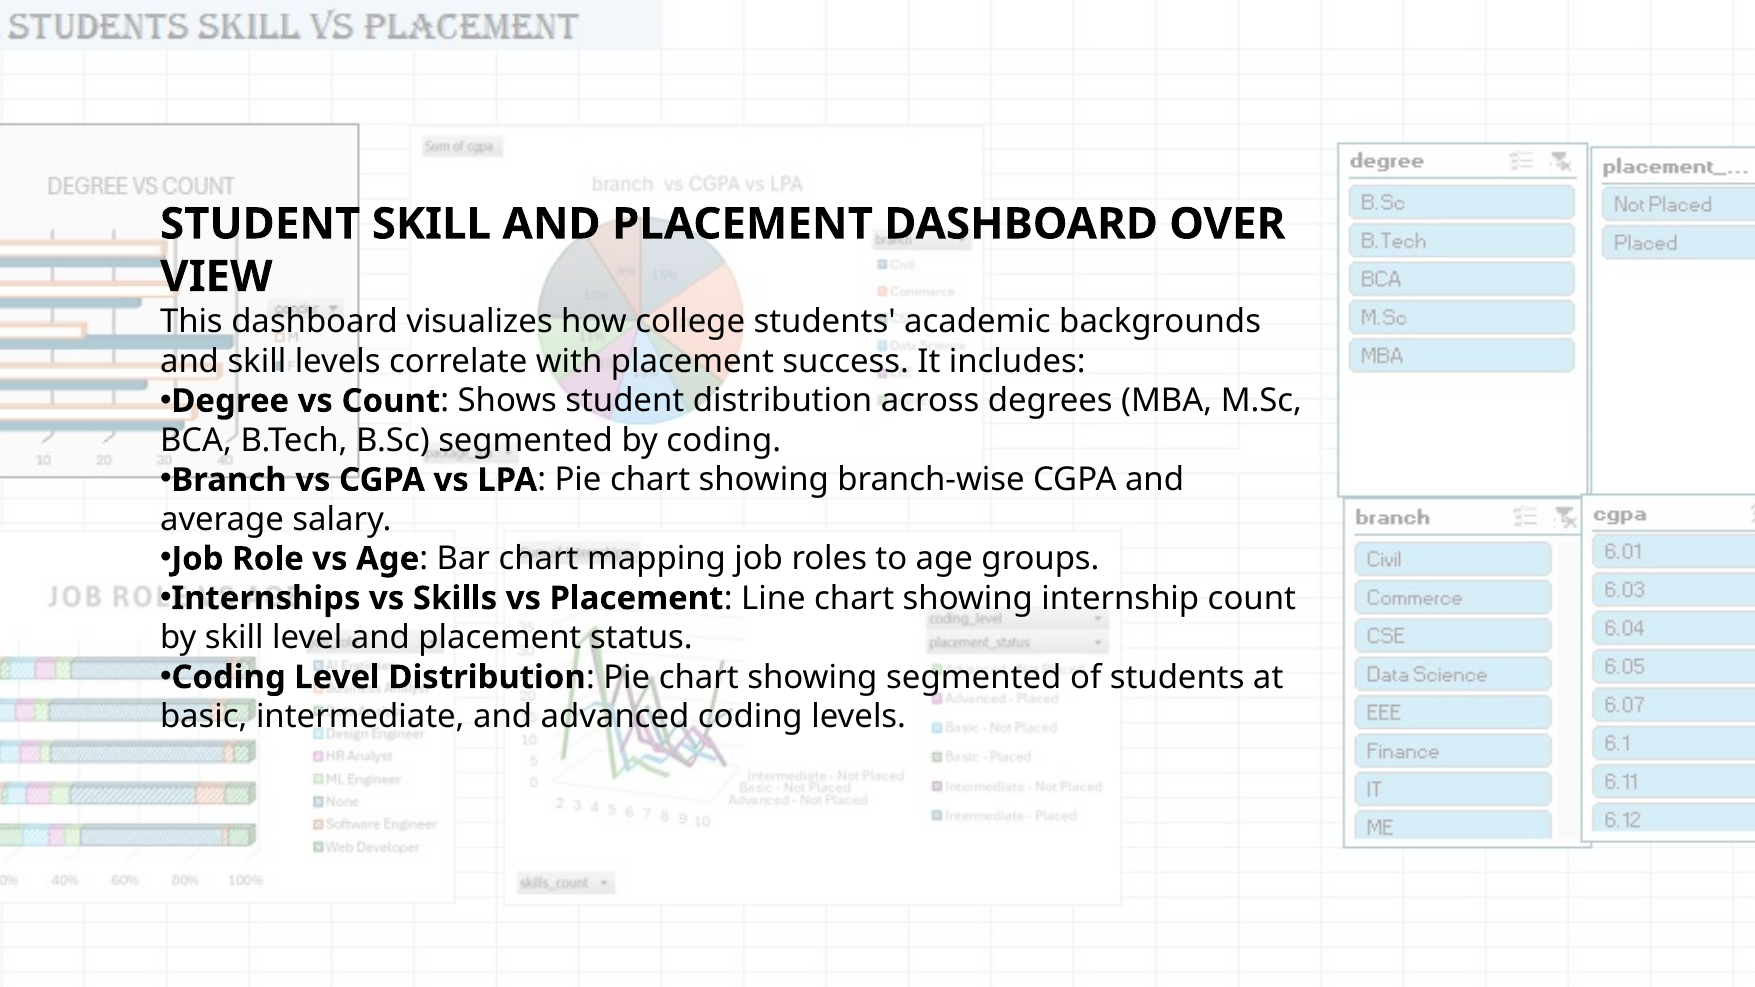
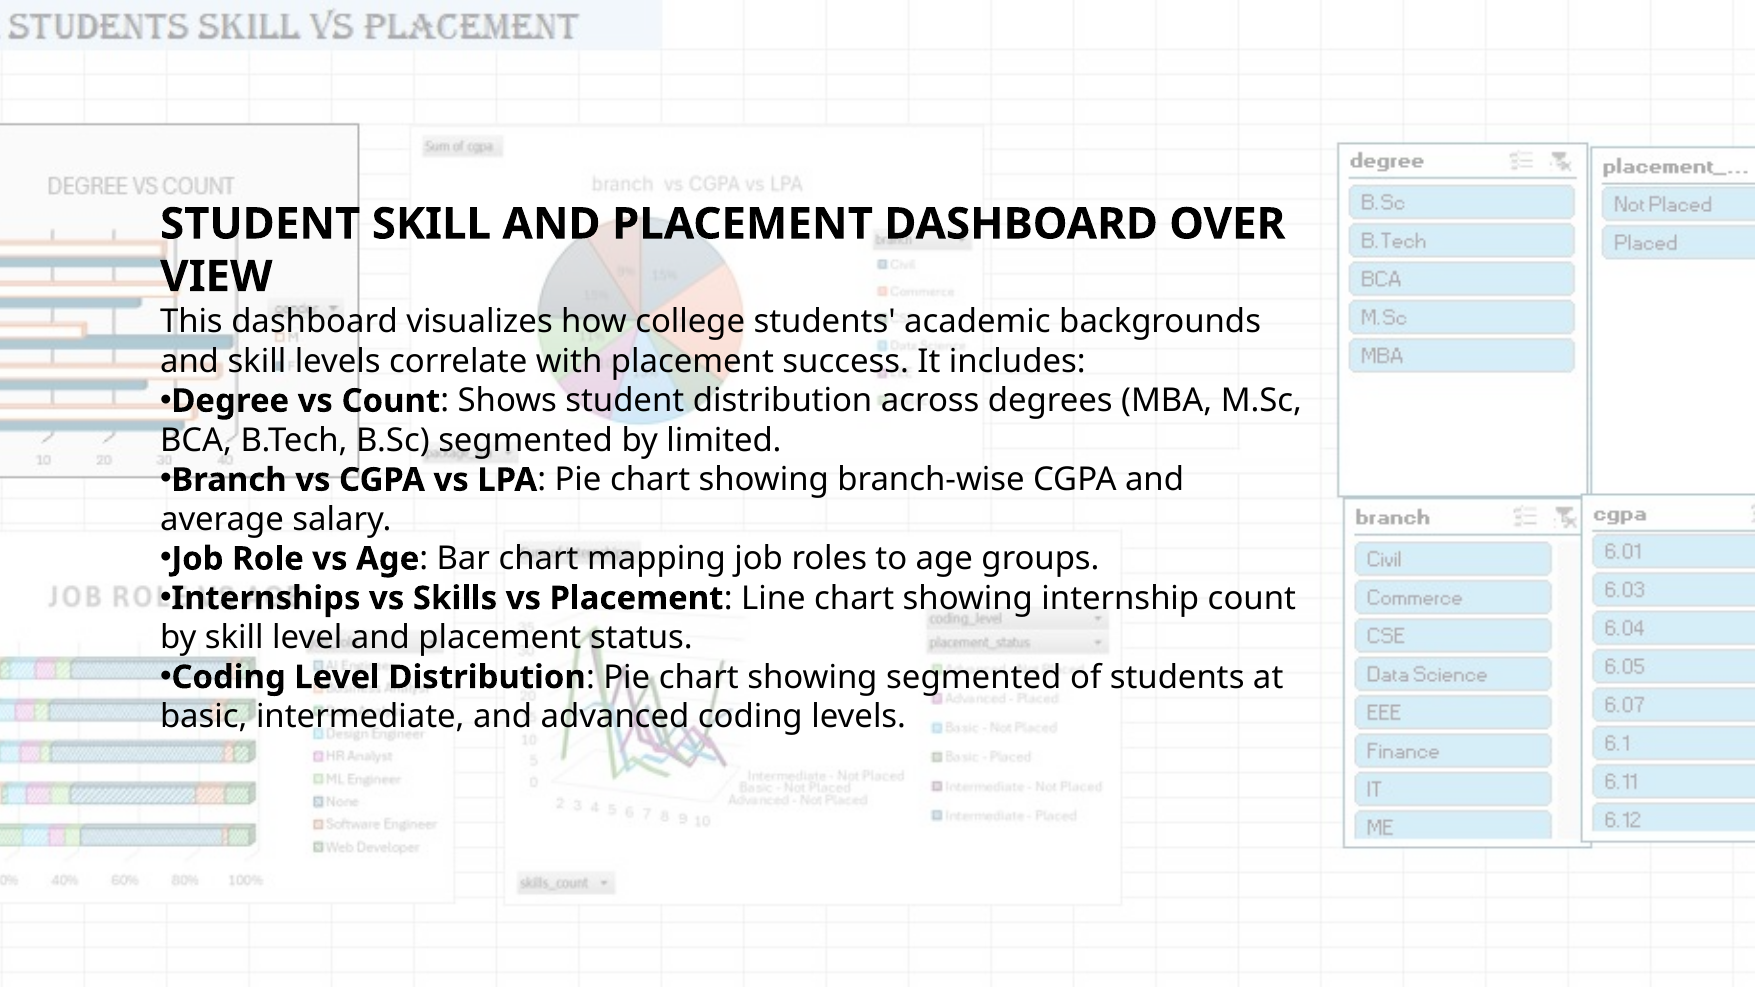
by coding: coding -> limited (724, 440)
